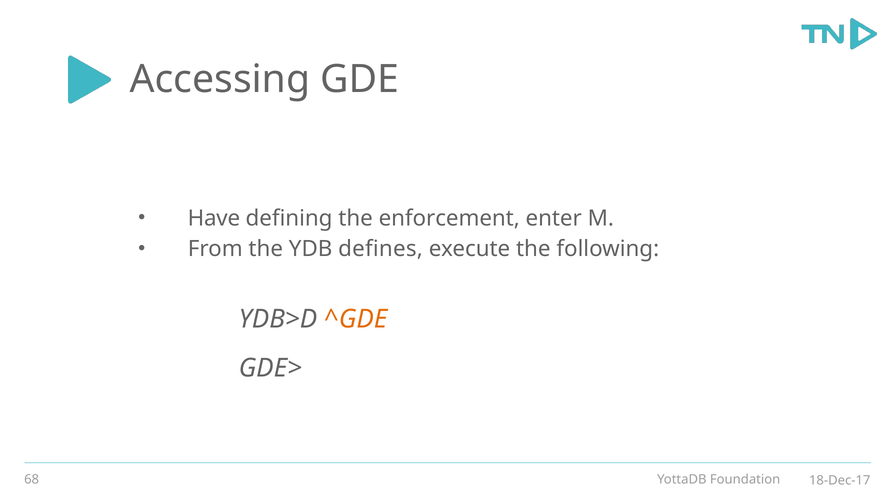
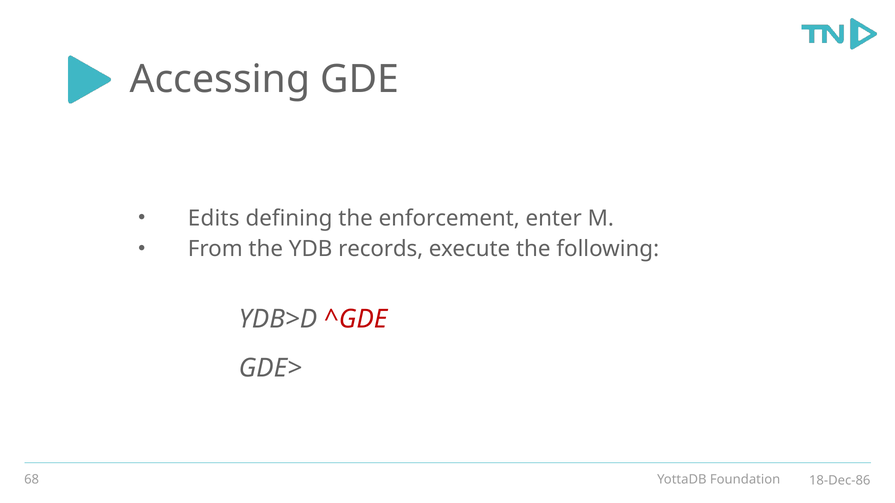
Have: Have -> Edits (214, 219)
defines: defines -> records (381, 249)
^GDE colour: orange -> red (356, 319)
18-Dec-17: 18-Dec-17 -> 18-Dec-86 (840, 481)
